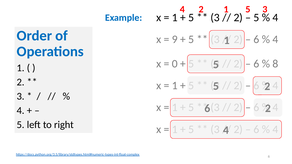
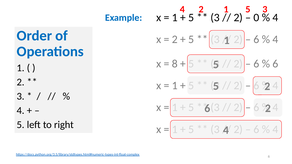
5: 5 -> 0 (256, 18)
9: 9 -> 2 (175, 39)
0: 0 -> 8 (175, 64)
8: 8 -> 6 (275, 64)
